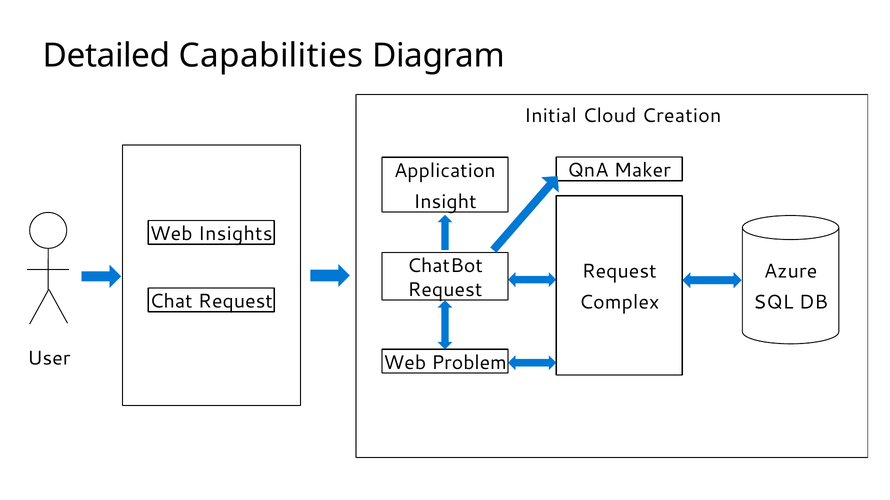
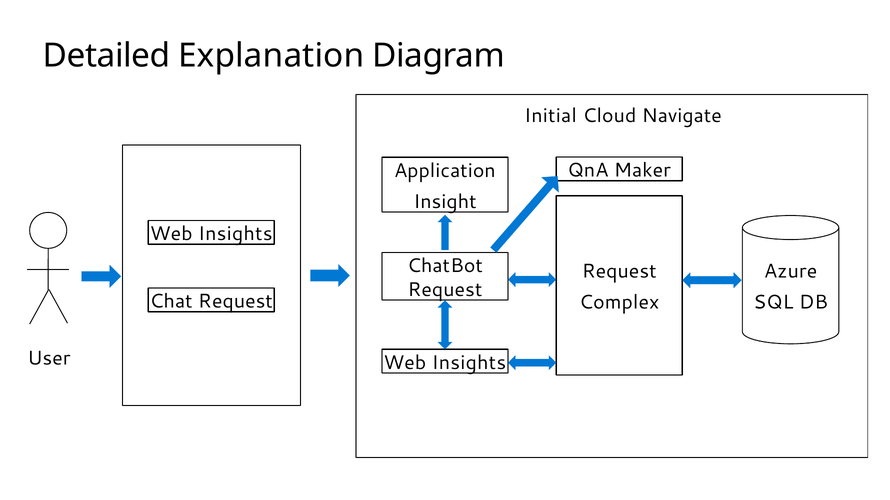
Capabilities: Capabilities -> Explanation (271, 56)
Creation: Creation -> Navigate (682, 116)
Problem: Problem -> Insights (469, 363)
